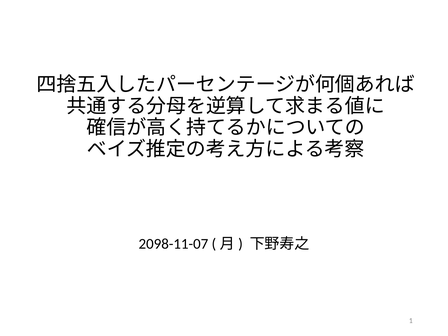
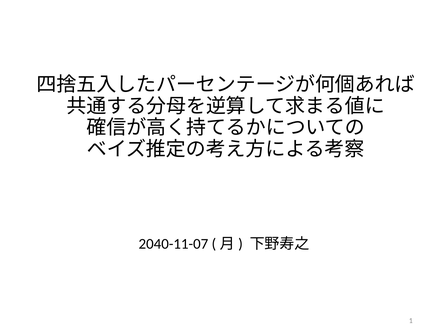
2098-11-07: 2098-11-07 -> 2040-11-07 (173, 244)
